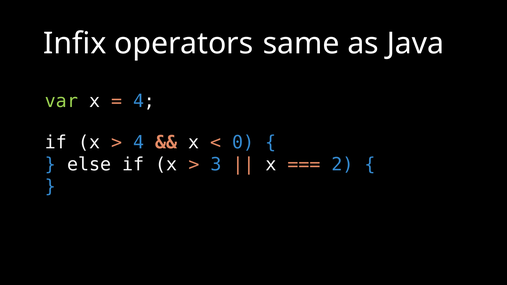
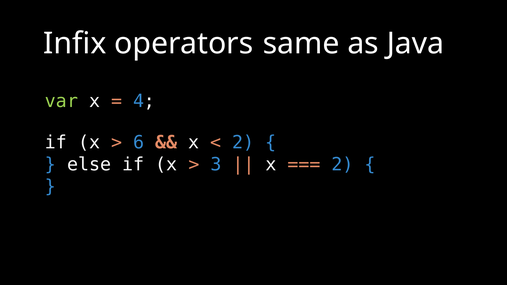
4: 4 -> 6 (139, 143)
0: 0 -> 2 (243, 143)
